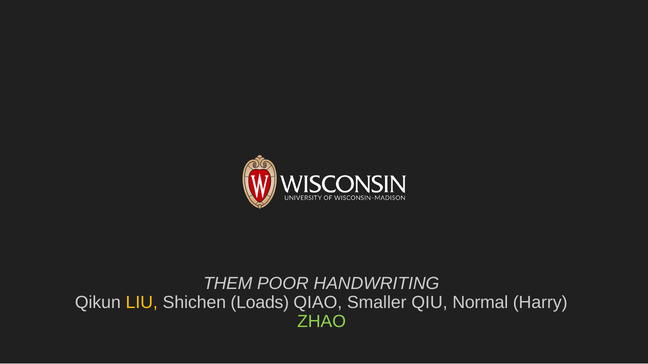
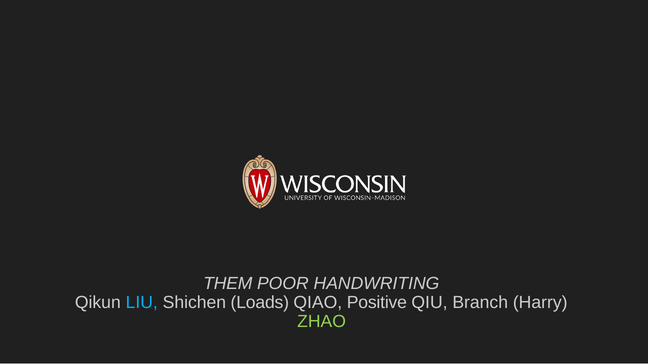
LIU colour: yellow -> light blue (142, 303)
Smaller: Smaller -> Positive (377, 303)
Normal: Normal -> Branch (480, 303)
